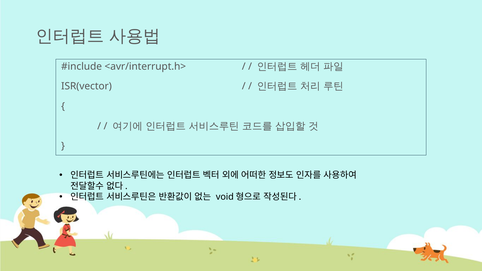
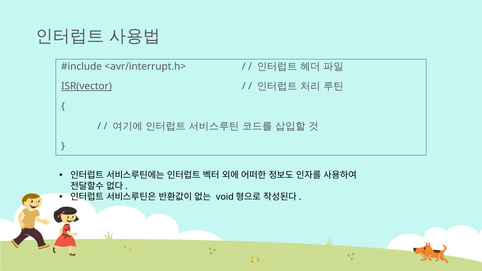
ISR(vector underline: none -> present (86, 86)
